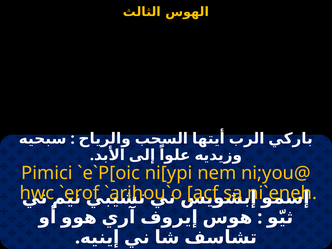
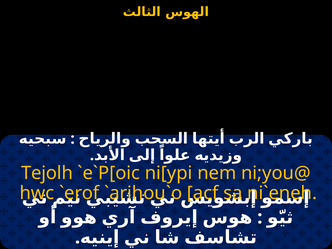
Pimici: Pimici -> Tejolh (47, 173)
